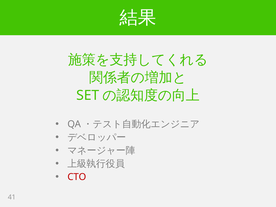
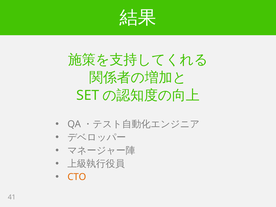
CTO colour: red -> orange (77, 177)
